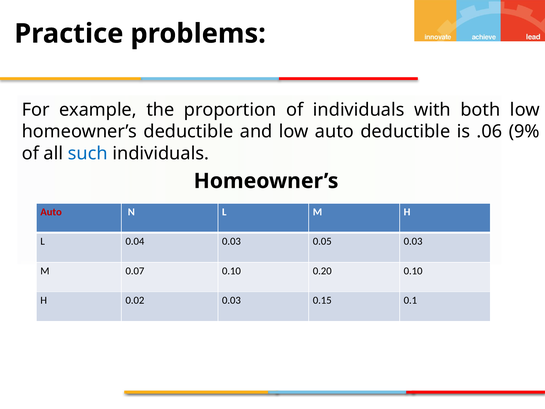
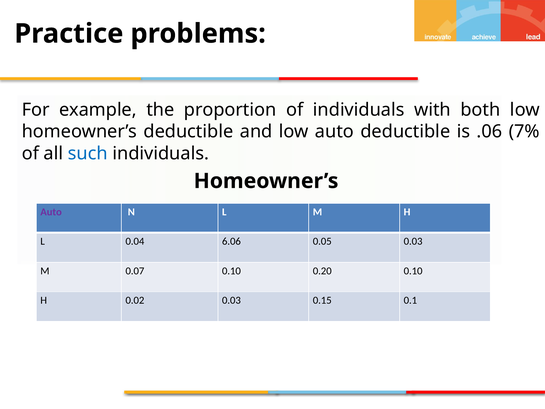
9%: 9% -> 7% (524, 131)
Auto colour: red -> purple (51, 212)
0.04 0.03: 0.03 -> 6.06 (231, 241)
